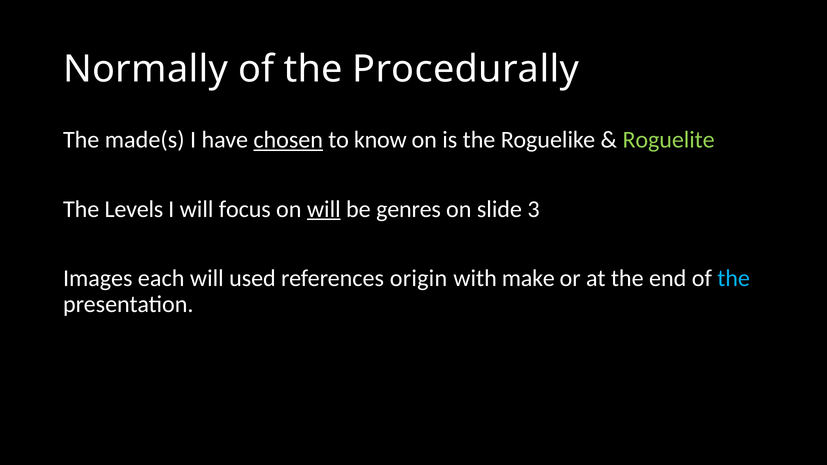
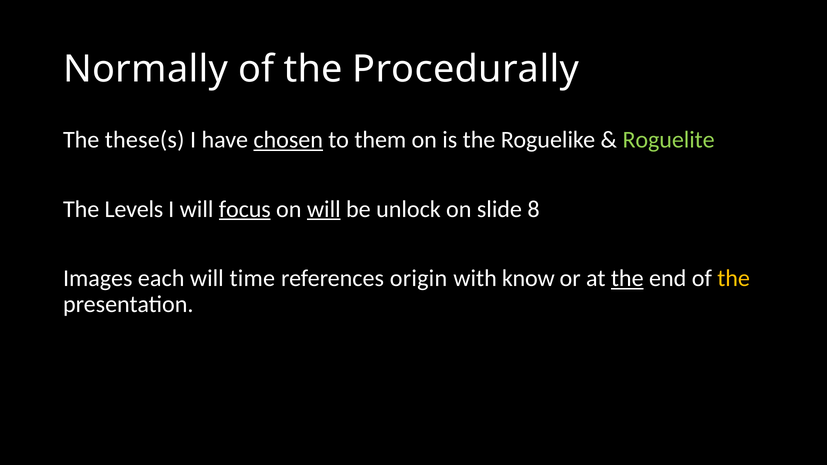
made(s: made(s -> these(s (145, 140)
know: know -> them (380, 140)
focus underline: none -> present (245, 209)
genres: genres -> unlock (408, 209)
3: 3 -> 8 (534, 209)
used: used -> time (252, 279)
make: make -> know (528, 279)
the underline: none -> present (627, 279)
the colour: light blue -> yellow (734, 279)
